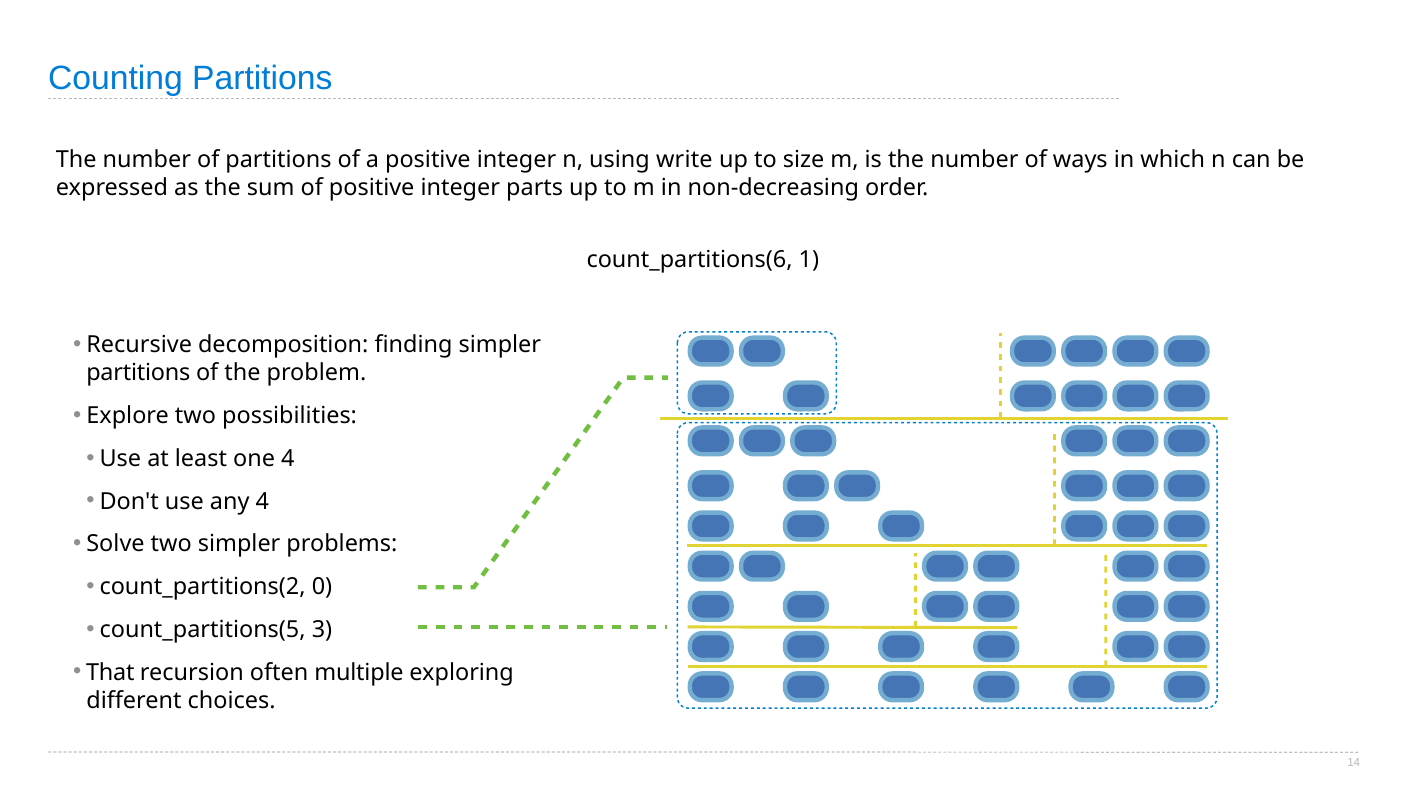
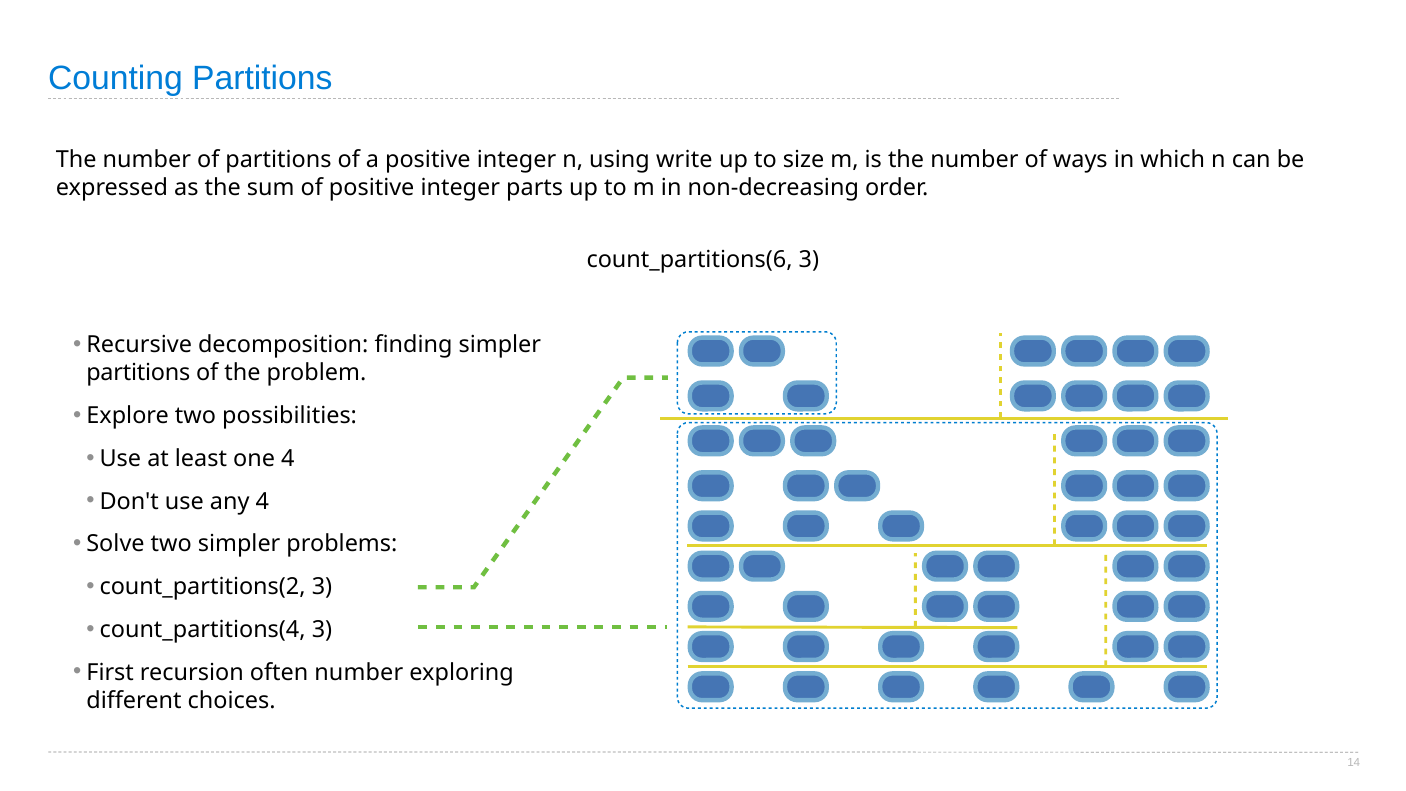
count_partitions(6 1: 1 -> 3 (809, 259)
count_partitions(2 0: 0 -> 3 (322, 587)
count_partitions(5: count_partitions(5 -> count_partitions(4 (203, 630)
That: That -> First (110, 672)
often multiple: multiple -> number (359, 672)
